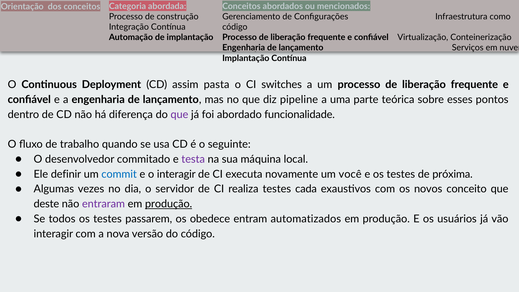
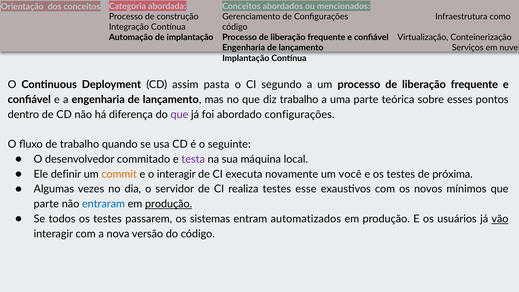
switches: switches -> segundo (282, 85)
diz pipeline: pipeline -> trabalho (299, 100)
abordado funcionalidade: funcionalidade -> configurações (300, 114)
commit colour: blue -> orange (119, 174)
cada: cada -> esse (306, 189)
conceito: conceito -> mínimos (466, 189)
deste: deste -> parte (46, 204)
entraram colour: purple -> blue (103, 204)
obedece: obedece -> sistemas (210, 219)
vão underline: none -> present (500, 219)
